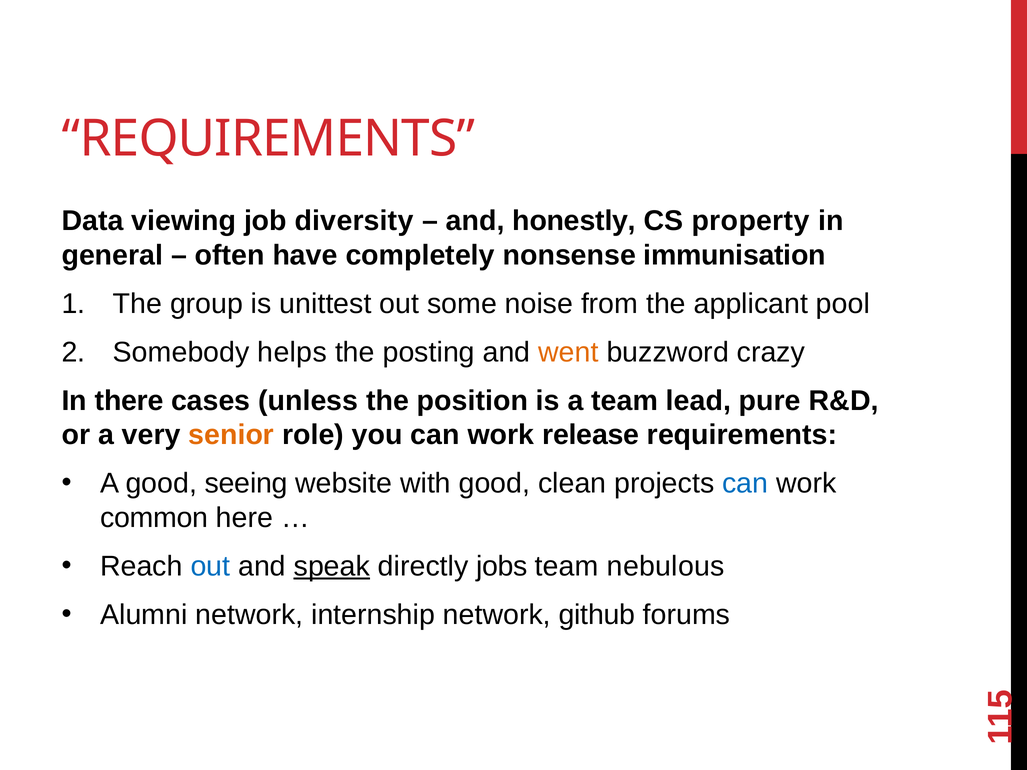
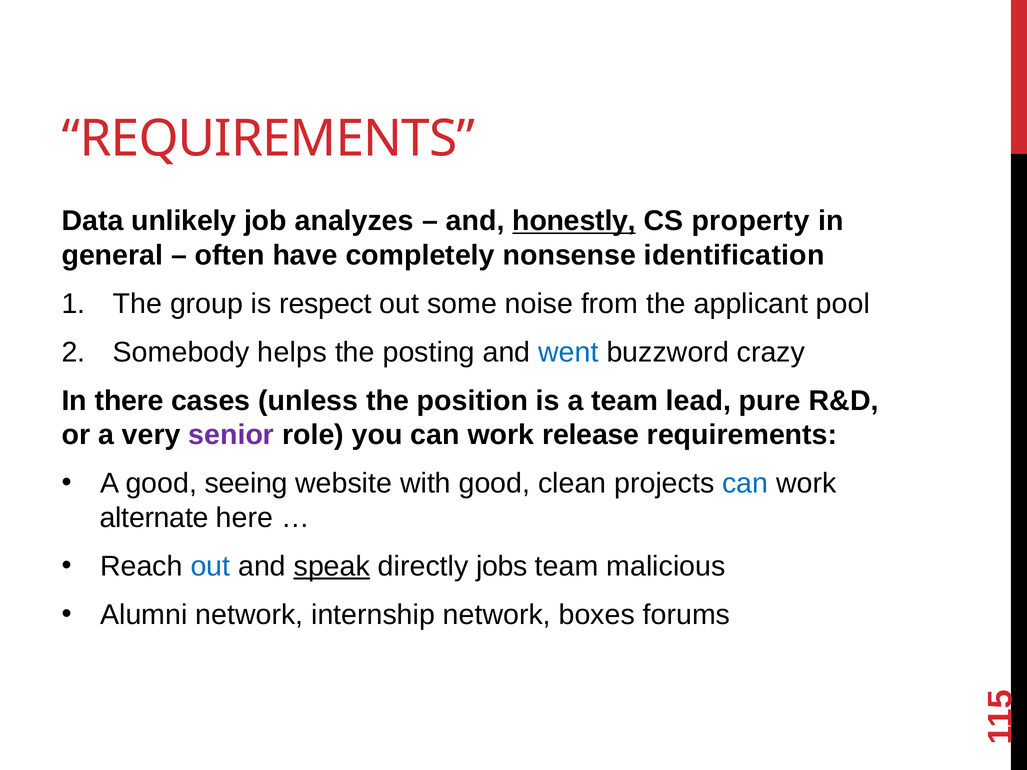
viewing: viewing -> unlikely (184, 221)
diversity: diversity -> analyzes (354, 221)
honestly underline: none -> present (574, 221)
immunisation: immunisation -> identification (734, 255)
unittest: unittest -> respect (326, 304)
went colour: orange -> blue (569, 352)
senior colour: orange -> purple (231, 435)
common: common -> alternate (154, 518)
nebulous: nebulous -> malicious (666, 566)
github: github -> boxes (597, 615)
